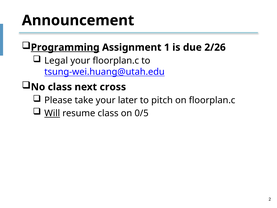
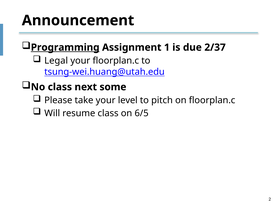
2/26: 2/26 -> 2/37 (215, 47)
cross: cross -> some (113, 87)
later: later -> level (128, 100)
Will underline: present -> none (52, 113)
0/5: 0/5 -> 6/5 (142, 113)
